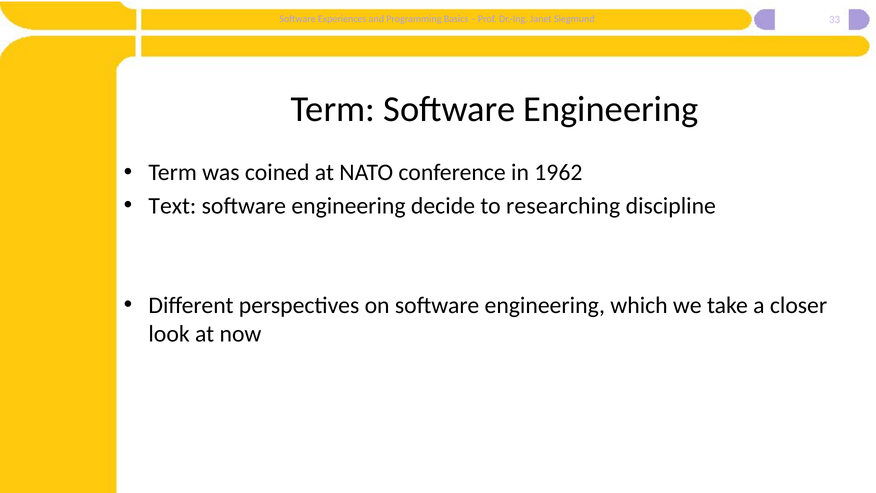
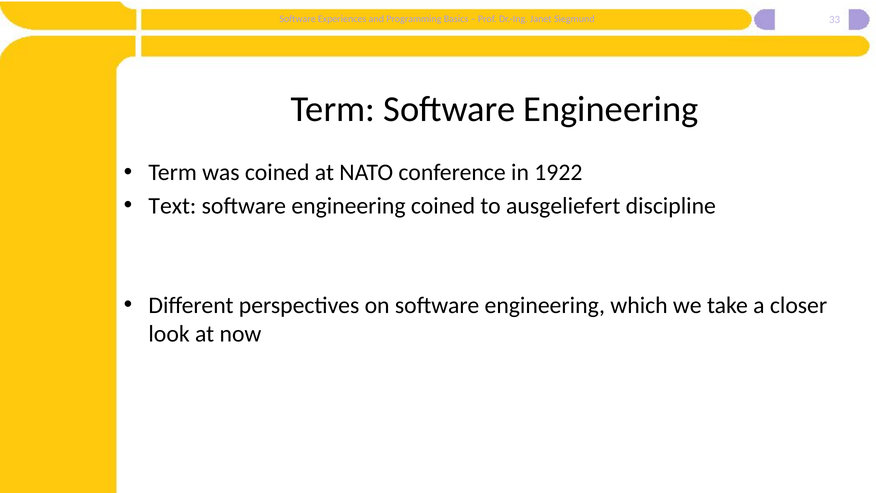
1962: 1962 -> 1922 (558, 172)
engineering decide: decide -> coined (443, 206)
researching: researching -> ausgeliefert (563, 206)
